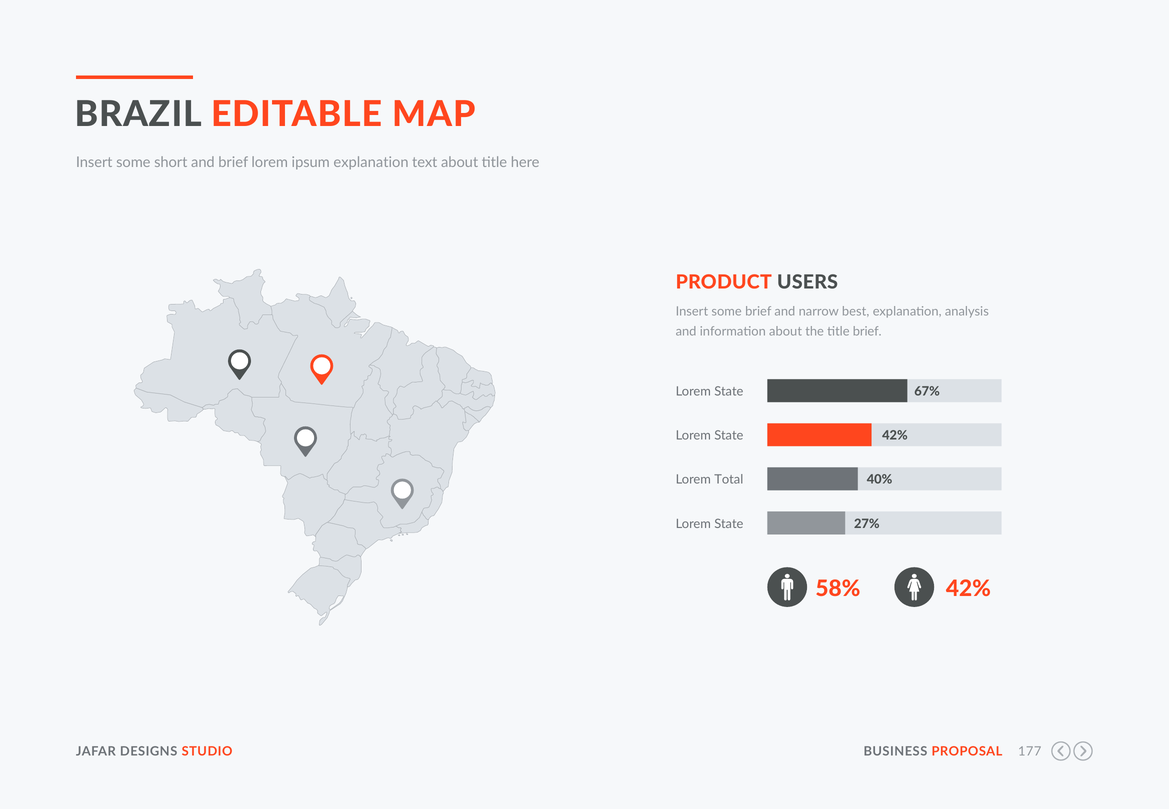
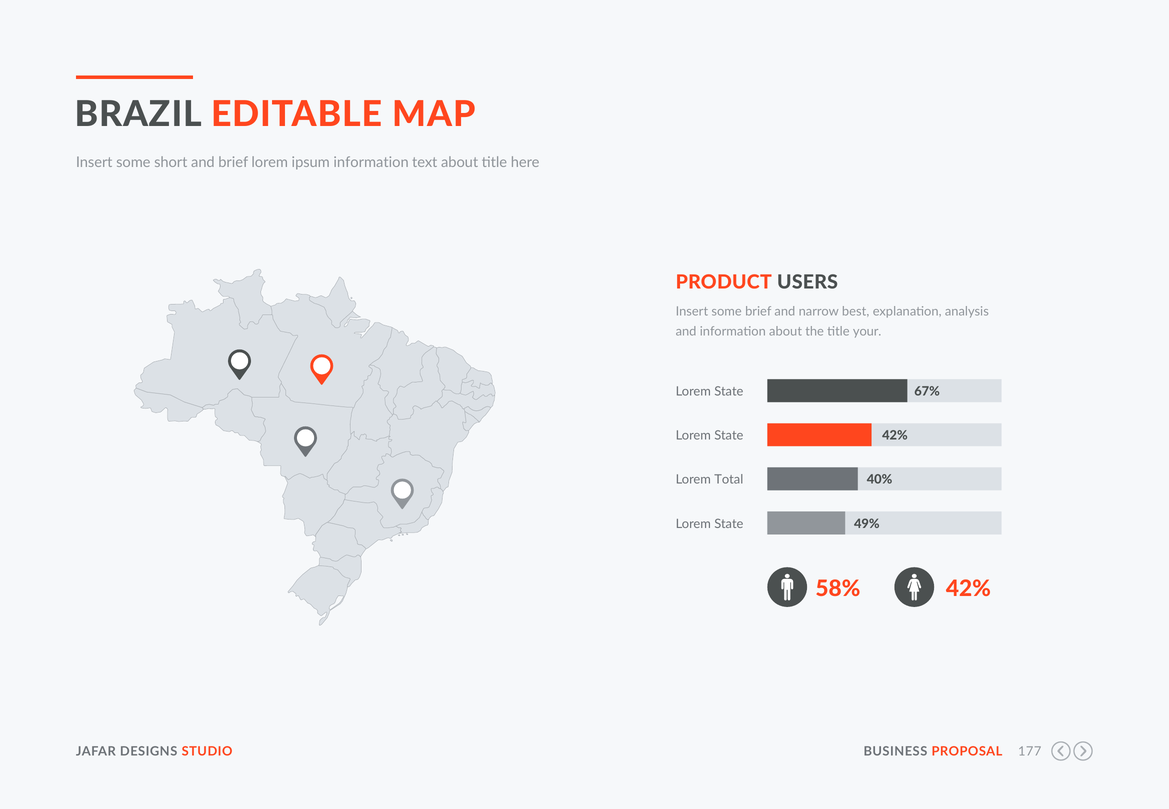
ipsum explanation: explanation -> information (371, 163)
title brief: brief -> your (867, 332)
27%: 27% -> 49% (867, 524)
